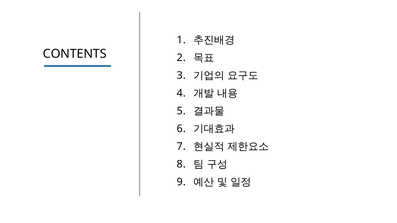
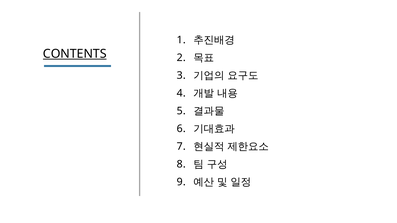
CONTENTS underline: none -> present (75, 54)
